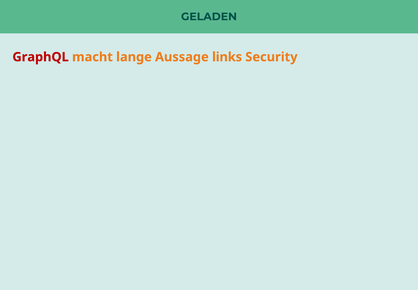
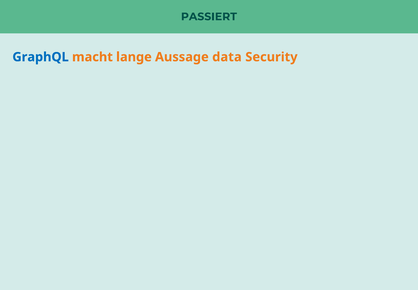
GELADEN: GELADEN -> PASSIERT (209, 17)
GraphQL colour: red -> blue (41, 57)
links: links -> data (227, 57)
